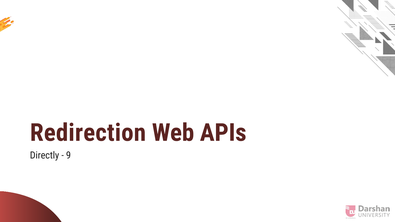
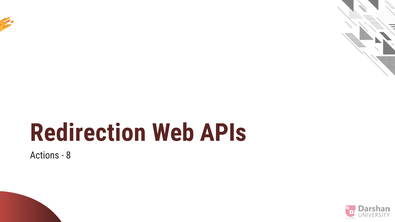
Directly: Directly -> Actions (45, 155)
9: 9 -> 8 (68, 155)
